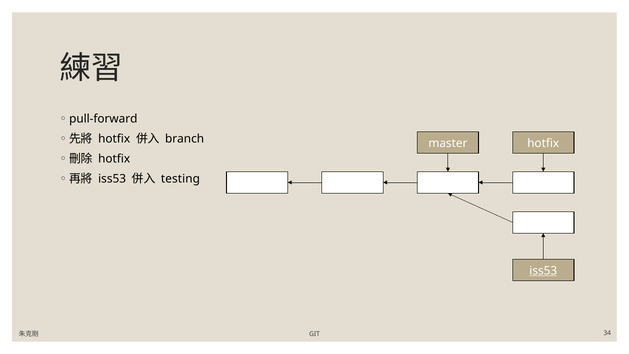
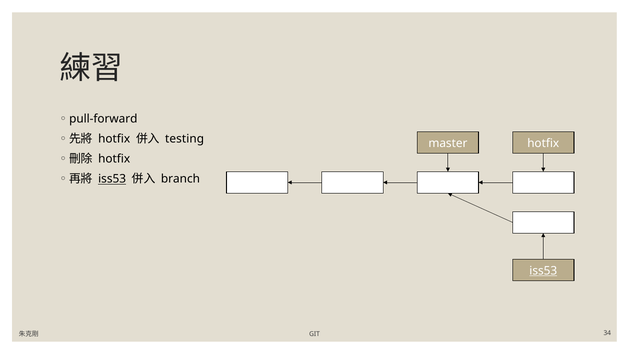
branch: branch -> testing (185, 139)
iss53 underline: none -> present (112, 179)
testing: testing -> branch (180, 179)
